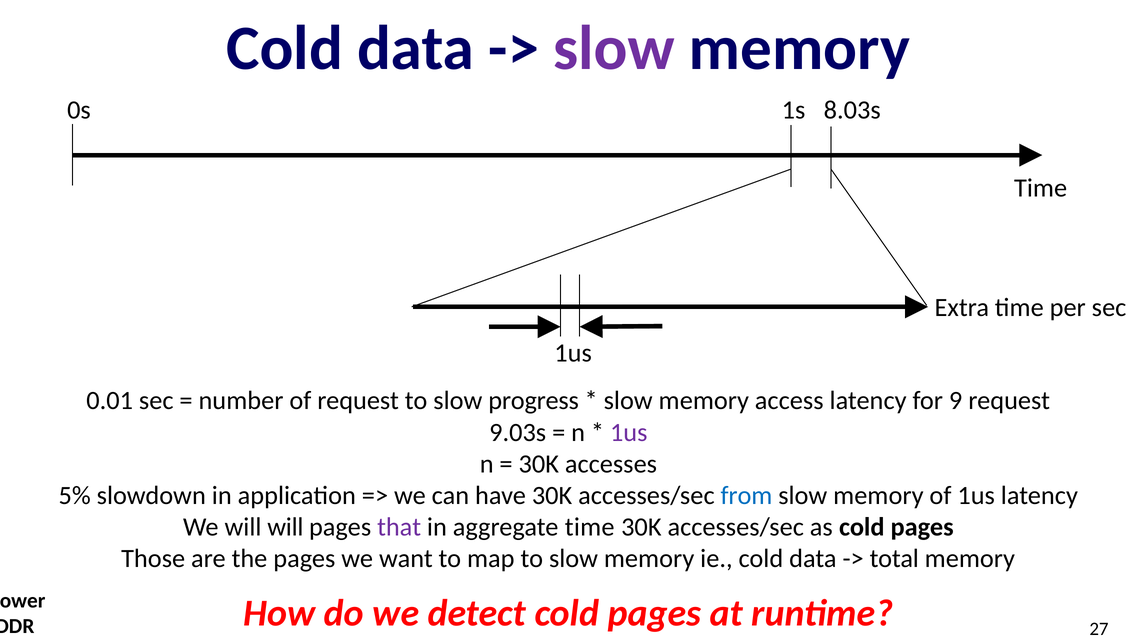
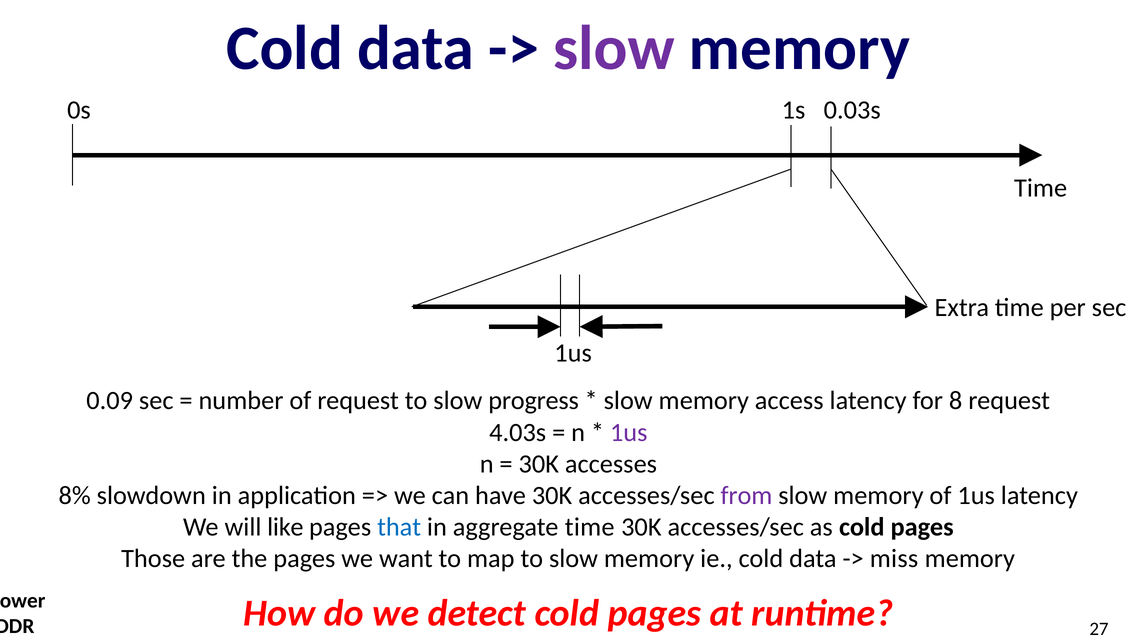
8.03s: 8.03s -> 0.03s (852, 110)
0.01: 0.01 -> 0.09 (110, 400)
9: 9 -> 8 (956, 400)
9.03s: 9.03s -> 4.03s (518, 432)
5%: 5% -> 8% (75, 495)
from colour: blue -> purple (746, 495)
will will: will -> like (285, 527)
that colour: purple -> blue (399, 527)
total: total -> miss (894, 558)
